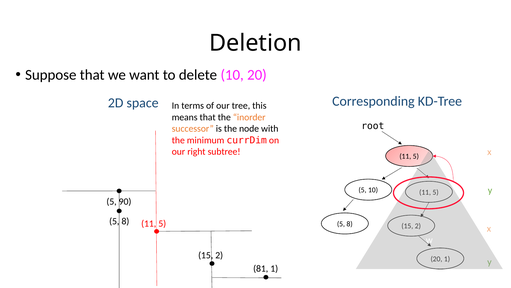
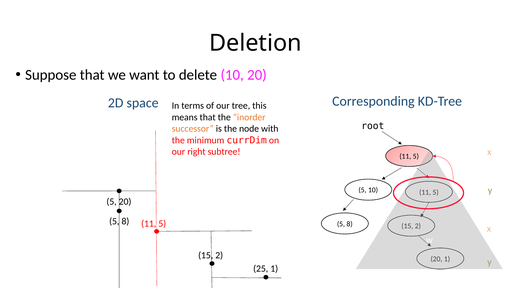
5 90: 90 -> 20 (125, 201)
81: 81 -> 25 (261, 268)
